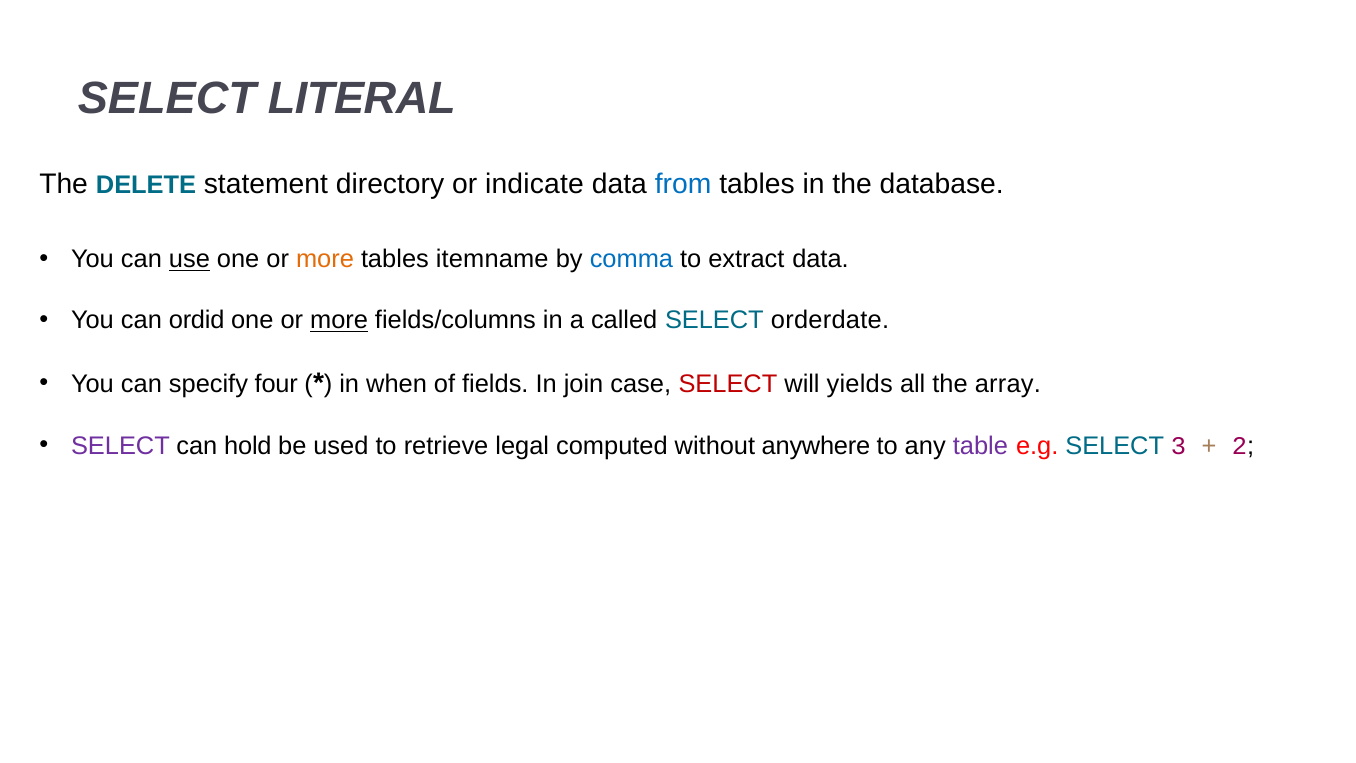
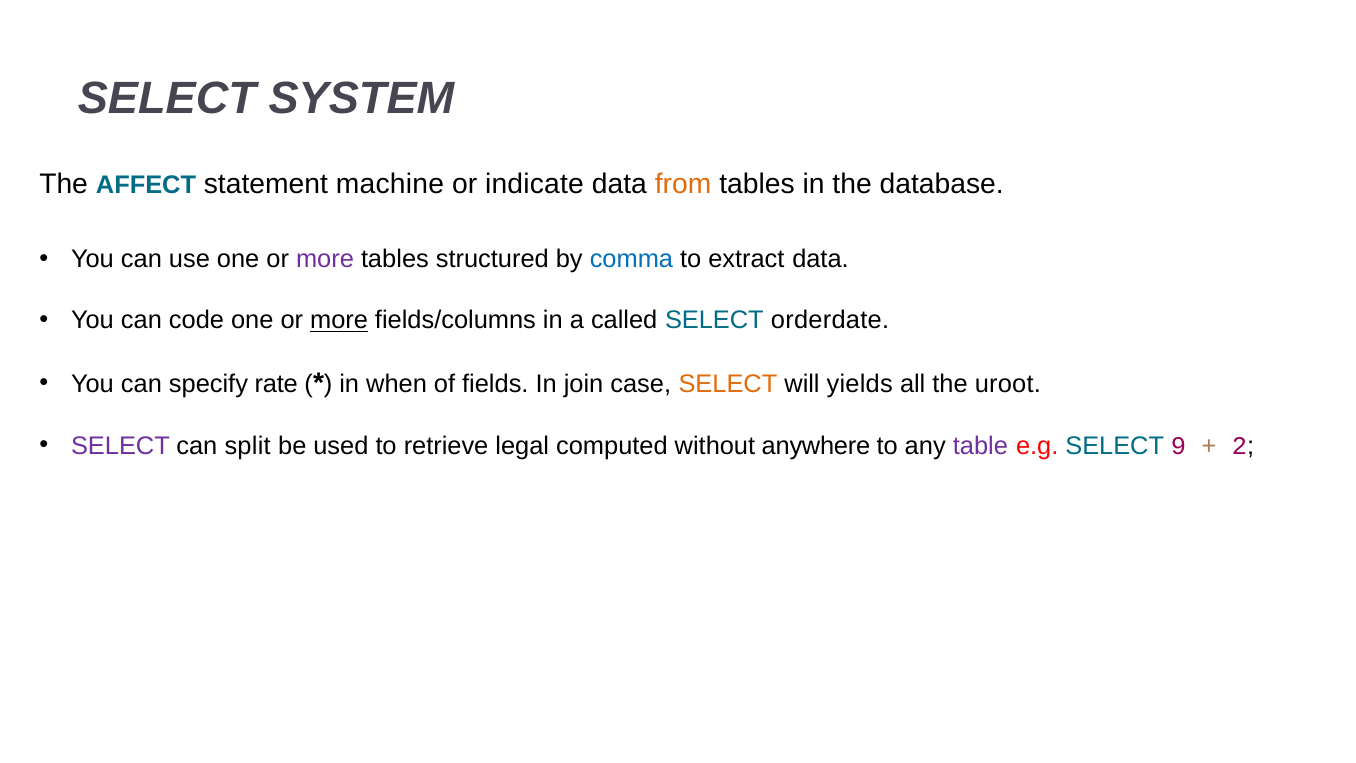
LITERAL: LITERAL -> SYSTEM (361, 98)
DELETE: DELETE -> AFFECT (146, 185)
directory: directory -> machine (390, 184)
from colour: blue -> orange (683, 184)
use underline: present -> none (189, 259)
more colour: orange -> purple (325, 259)
itemname: itemname -> structured (492, 259)
ordid: ordid -> code (197, 320)
four: four -> rate (276, 384)
SELECT colour: red -> orange (728, 384)
array: array -> uroot (1008, 384)
hold: hold -> split (248, 446)
3: 3 -> 9 (1178, 446)
